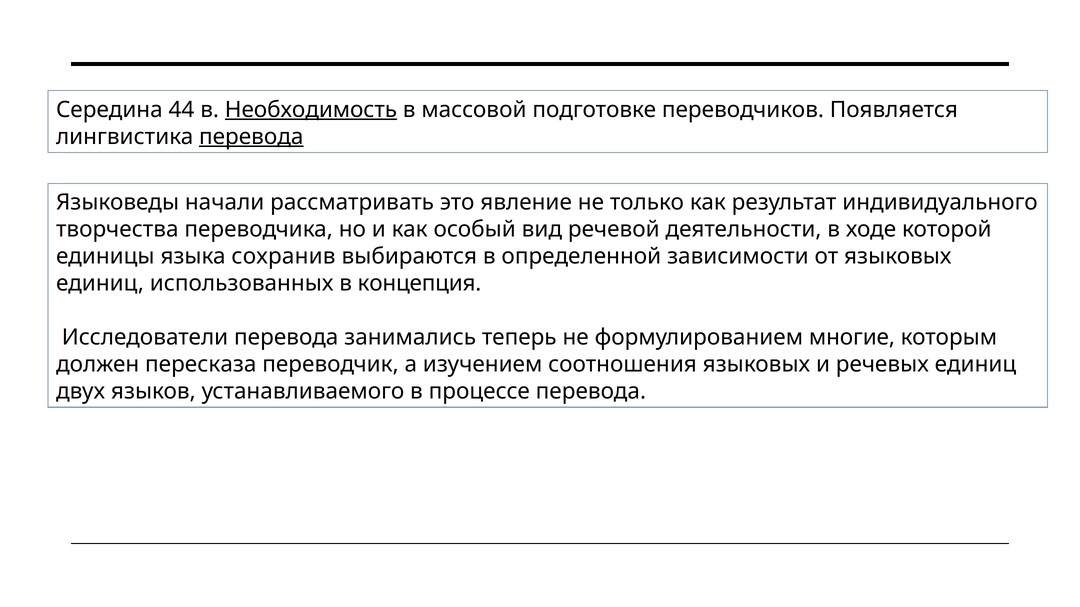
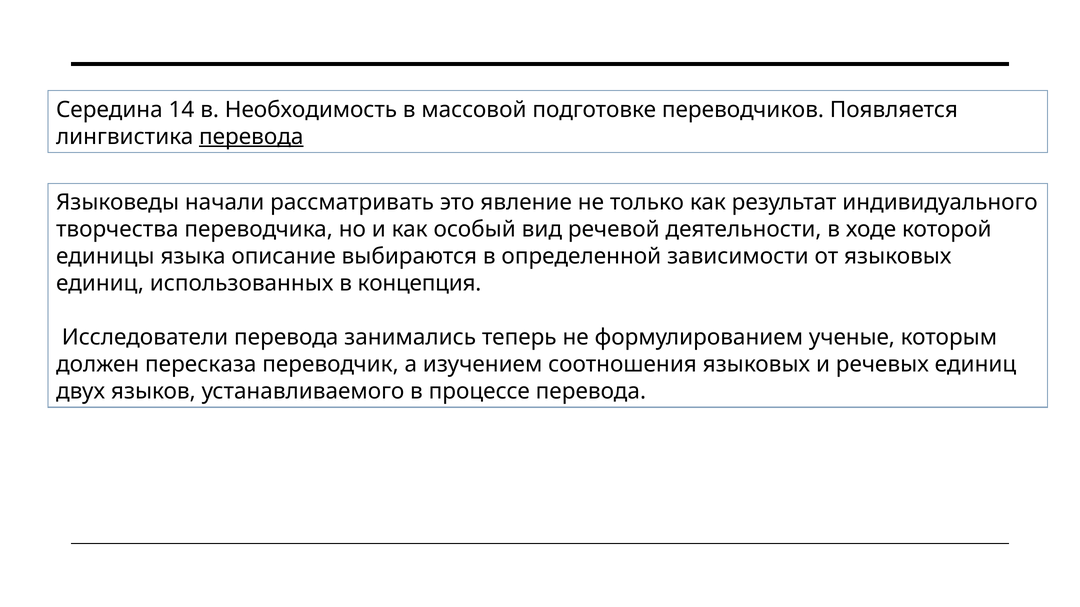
44: 44 -> 14 (181, 110)
Необходимость underline: present -> none (311, 110)
сохранив: сохранив -> описание (284, 257)
многие: многие -> ученые (852, 338)
